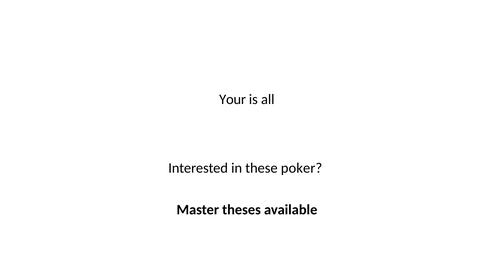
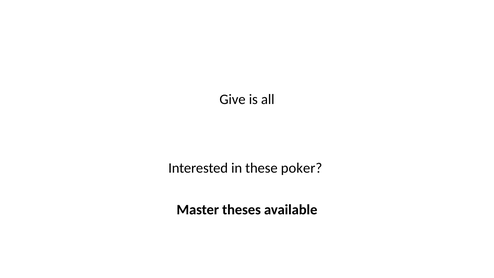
Your: Your -> Give (233, 99)
